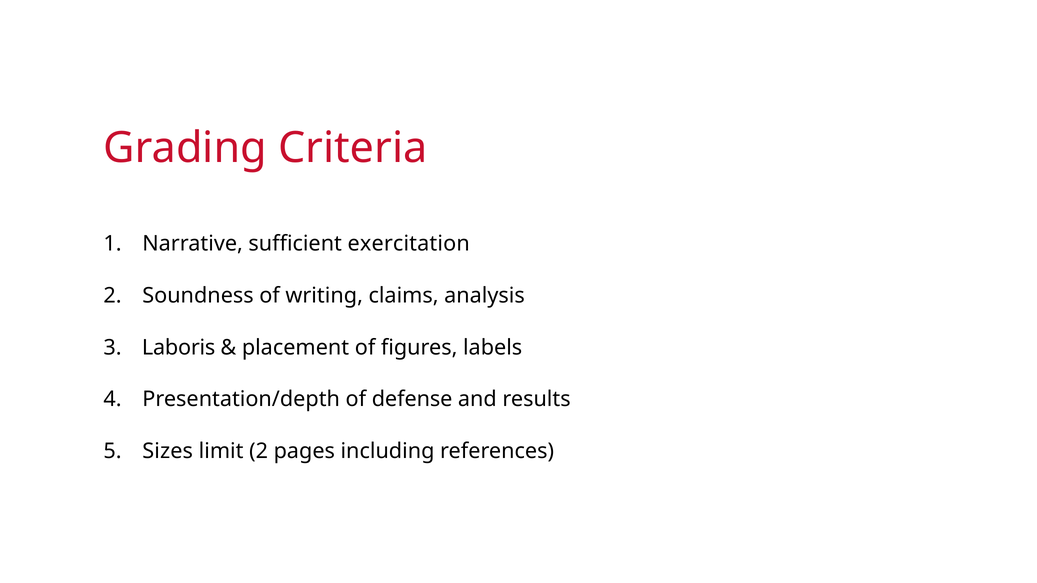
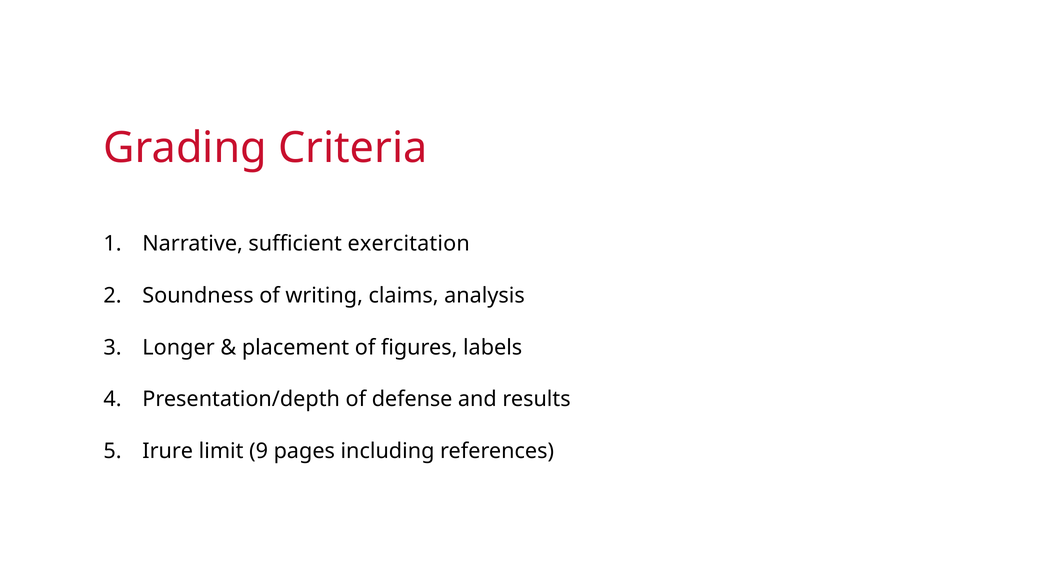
Laboris: Laboris -> Longer (179, 348)
Sizes: Sizes -> Irure (168, 451)
limit 2: 2 -> 9 (259, 451)
